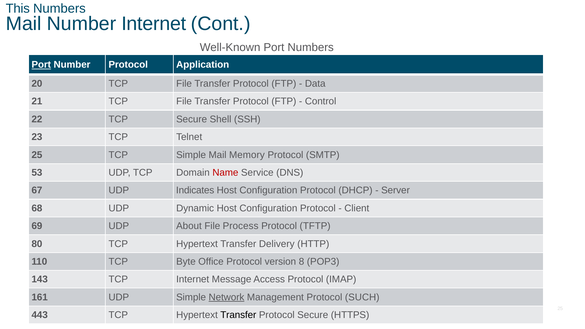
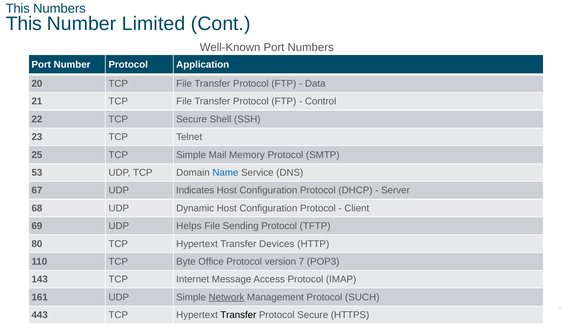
Mail: Mail -> This (24, 24)
Number Internet: Internet -> Limited (154, 24)
Port underline: present -> none (41, 65)
Name colour: red -> blue (225, 173)
About: About -> Helps (189, 226)
Process: Process -> Sending (241, 226)
Delivery: Delivery -> Devices (277, 244)
8: 8 -> 7 (301, 262)
